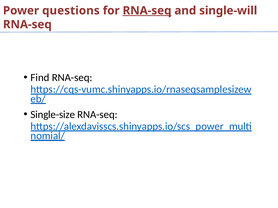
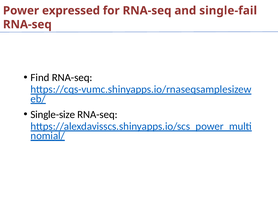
questions: questions -> expressed (71, 11)
RNA-seq underline: present -> none (147, 11)
single-will: single-will -> single-fail (228, 11)
